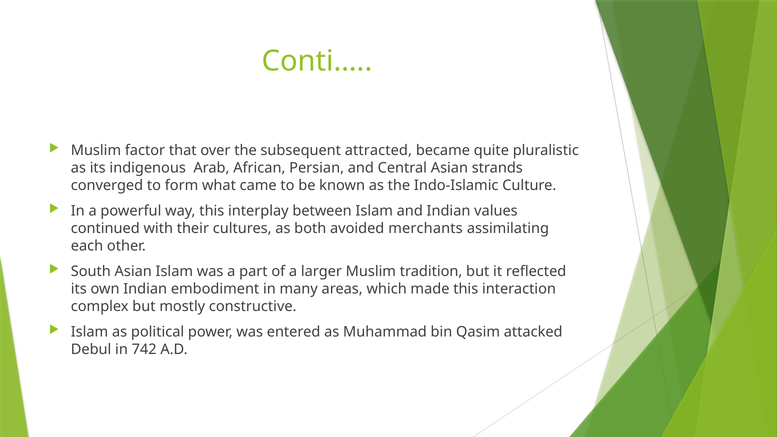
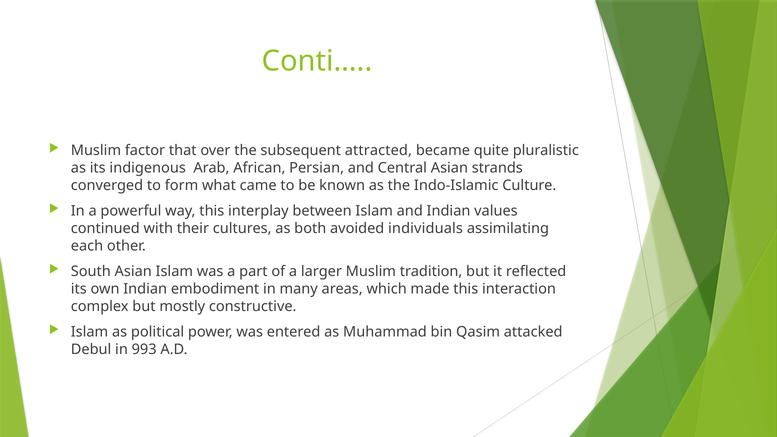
merchants: merchants -> individuals (426, 228)
742: 742 -> 993 (144, 349)
